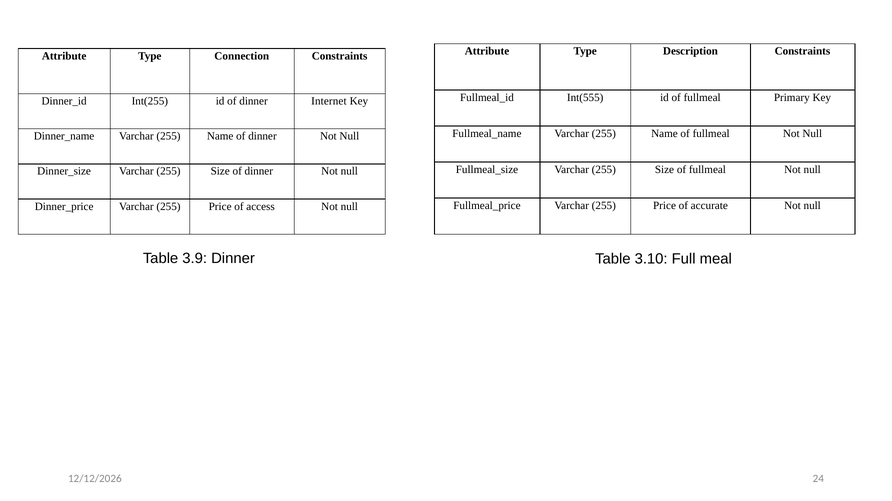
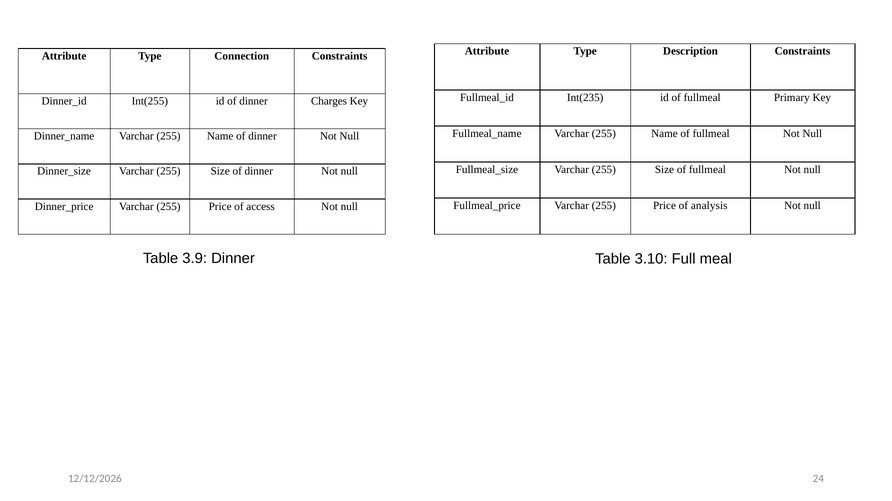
Int(555: Int(555 -> Int(235 (585, 98)
Internet: Internet -> Charges (329, 101)
accurate: accurate -> analysis (709, 206)
